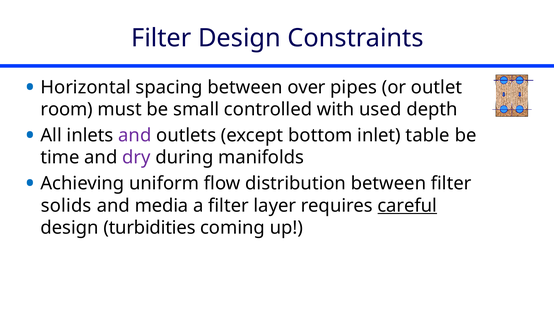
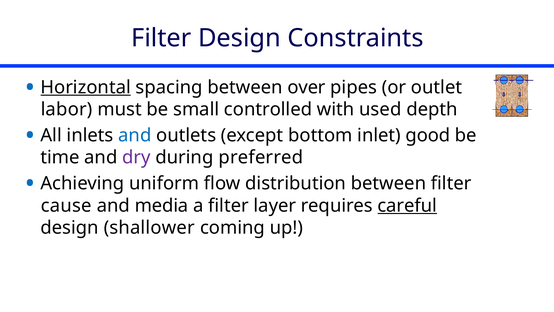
Horizontal underline: none -> present (86, 87)
room: room -> labor (67, 109)
and colour: purple -> blue (135, 135)
table: table -> good (428, 135)
manifolds: manifolds -> preferred (261, 157)
solids: solids -> cause (66, 205)
turbidities: turbidities -> shallower (149, 228)
